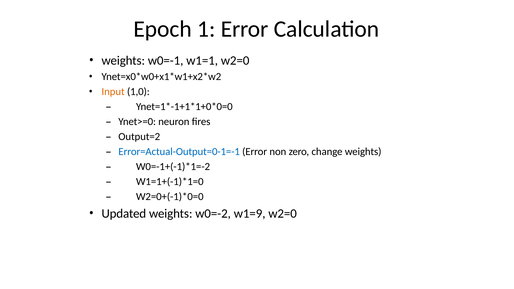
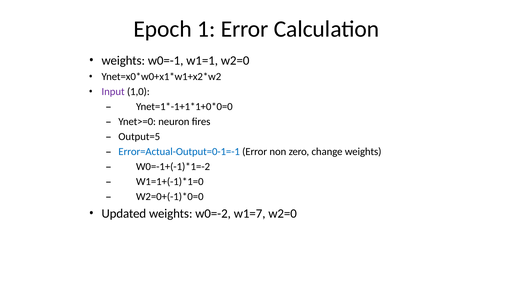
Input colour: orange -> purple (113, 92)
Output=2: Output=2 -> Output=5 (139, 137)
w1=9: w1=9 -> w1=7 (250, 214)
